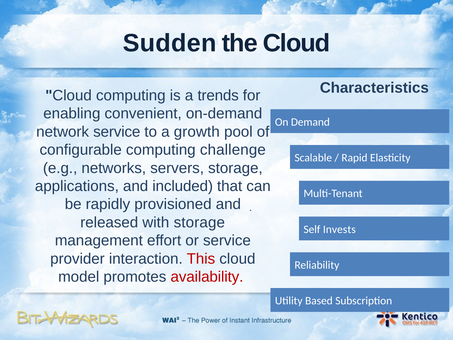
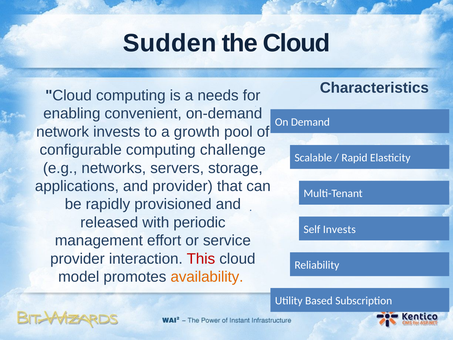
trends: trends -> needs (218, 95)
network service: service -> invests (117, 132)
and included: included -> provider (183, 186)
with storage: storage -> periodic (199, 222)
availability colour: red -> orange (207, 277)
